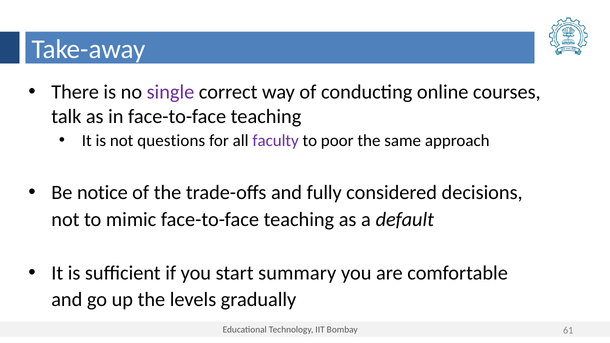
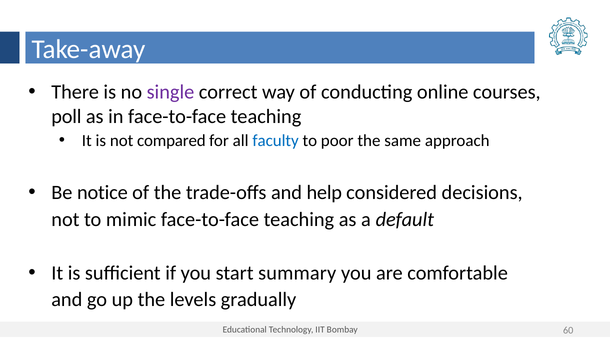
talk: talk -> poll (66, 117)
questions: questions -> compared (171, 141)
faculty colour: purple -> blue (276, 141)
fully: fully -> help (324, 193)
61: 61 -> 60 (568, 331)
